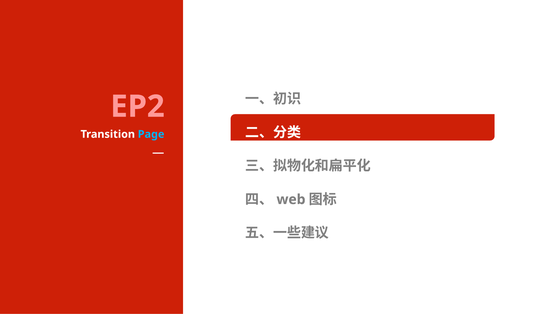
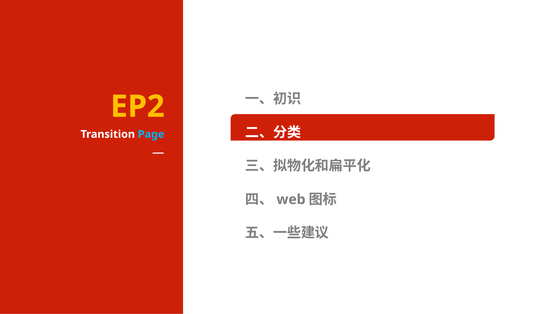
EP2 colour: pink -> yellow (137, 107)
